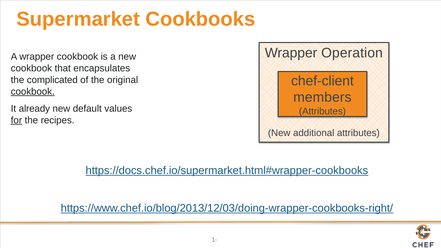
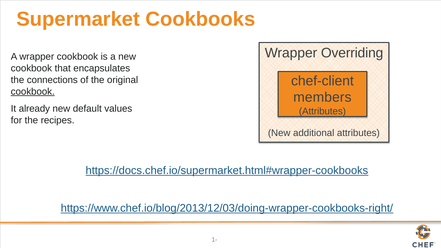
Operation: Operation -> Overriding (352, 53)
complicated: complicated -> connections (52, 80)
for underline: present -> none (16, 120)
